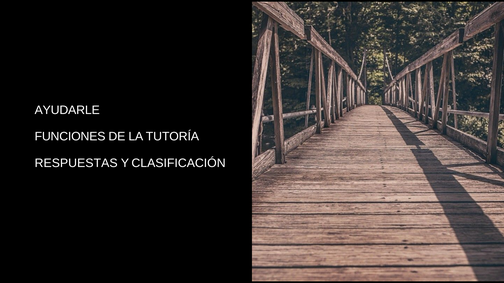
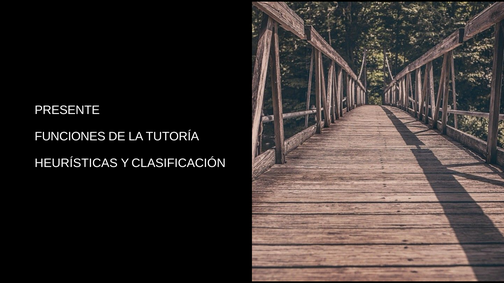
AYUDARLE: AYUDARLE -> PRESENTE (67, 110)
RESPUESTAS: RESPUESTAS -> HEURÍSTICAS (76, 164)
